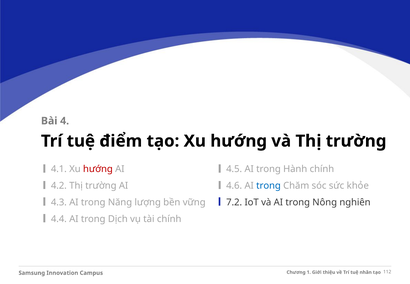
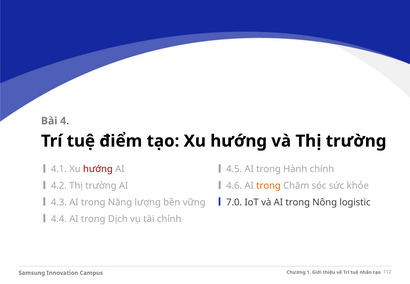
trong colour: blue -> orange (269, 186)
7.2: 7.2 -> 7.0 (234, 202)
nghiên: nghiên -> logistic (355, 202)
